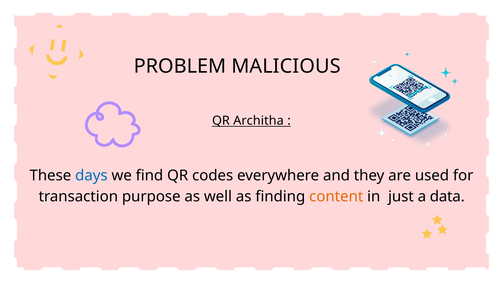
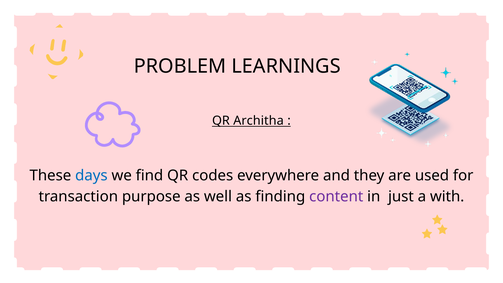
MALICIOUS: MALICIOUS -> LEARNINGS (286, 66)
content colour: orange -> purple (336, 197)
data: data -> with (447, 197)
